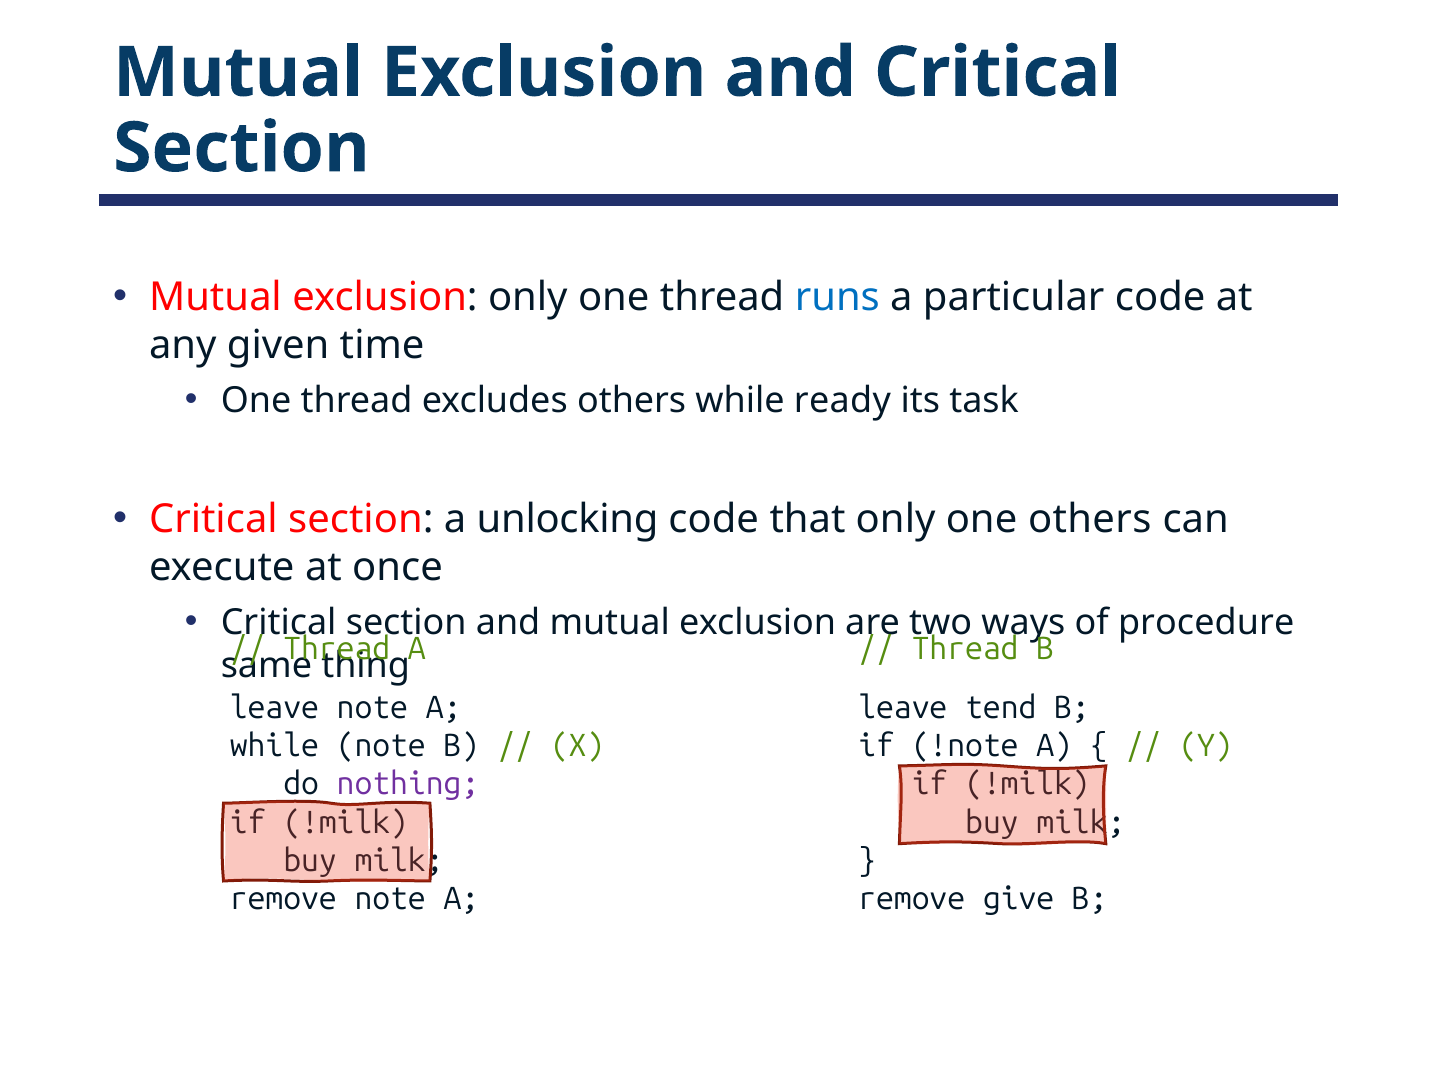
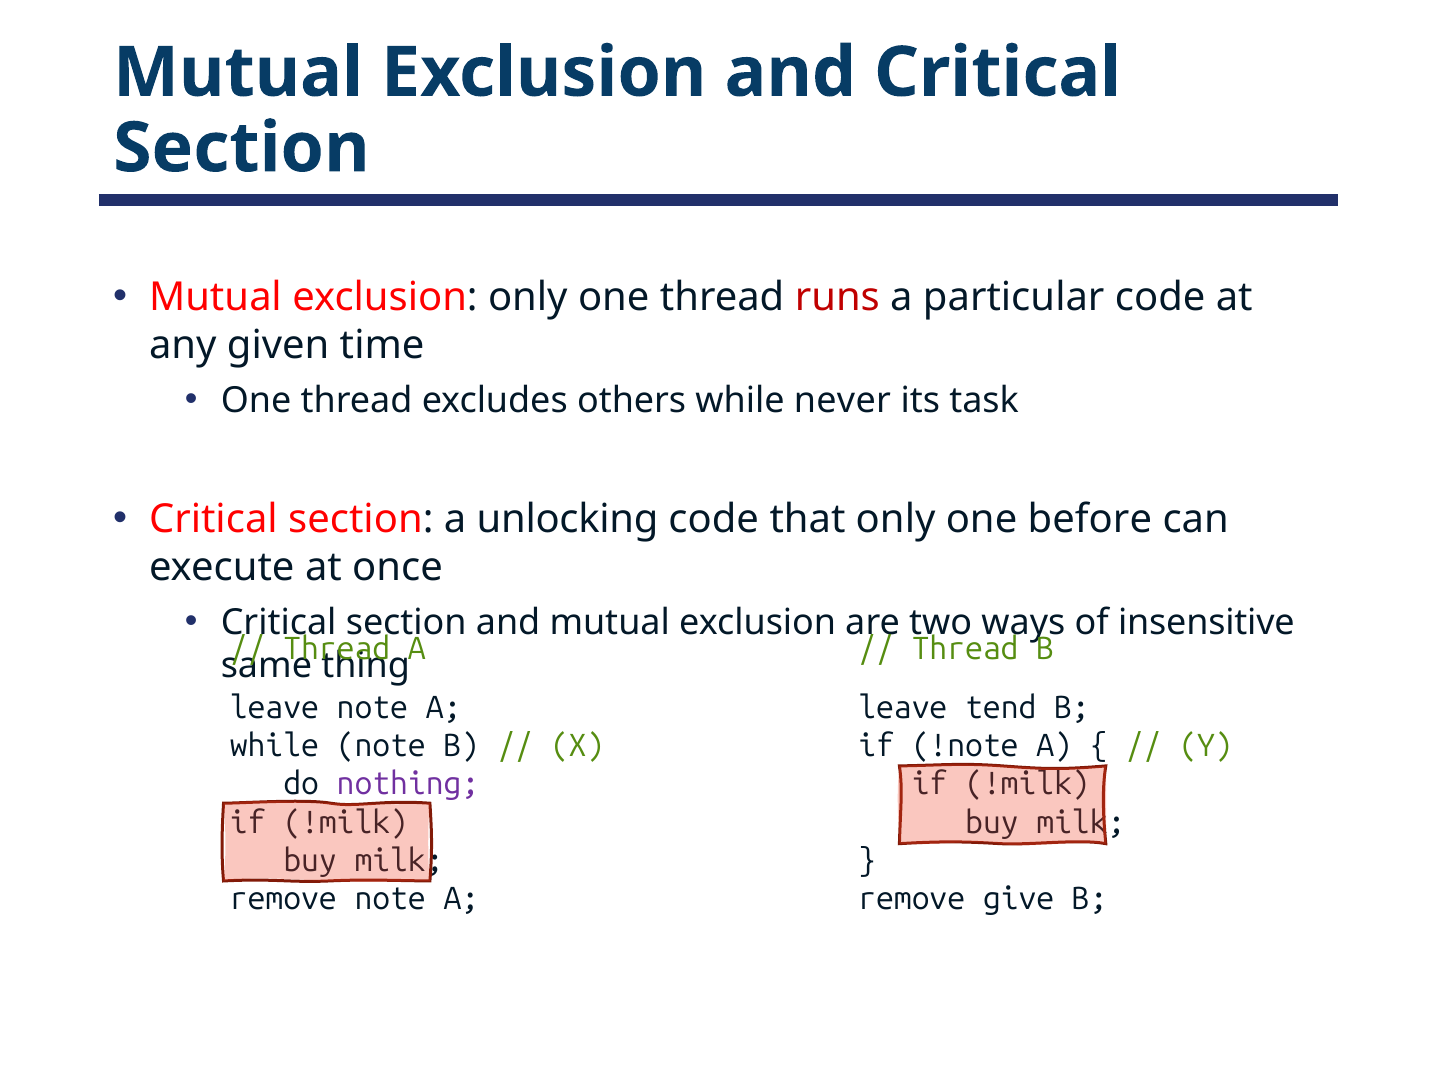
runs colour: blue -> red (837, 297)
ready: ready -> never (842, 401)
one others: others -> before (1090, 519)
procedure: procedure -> insensitive (1206, 622)
